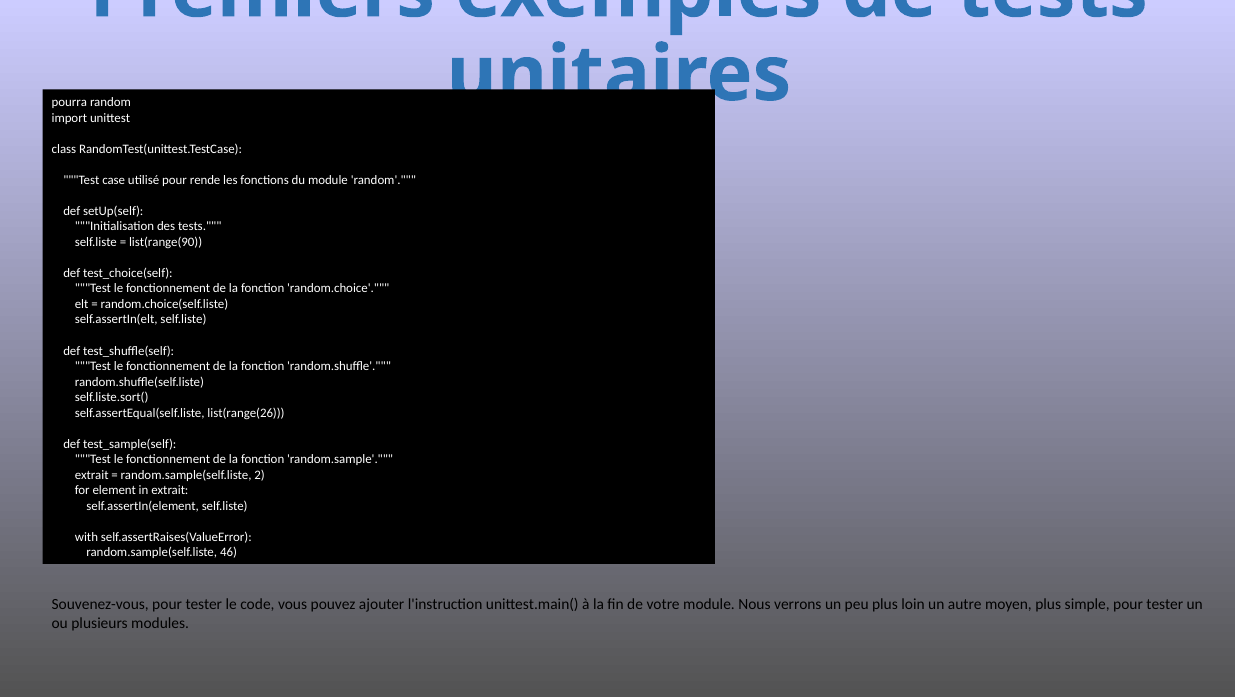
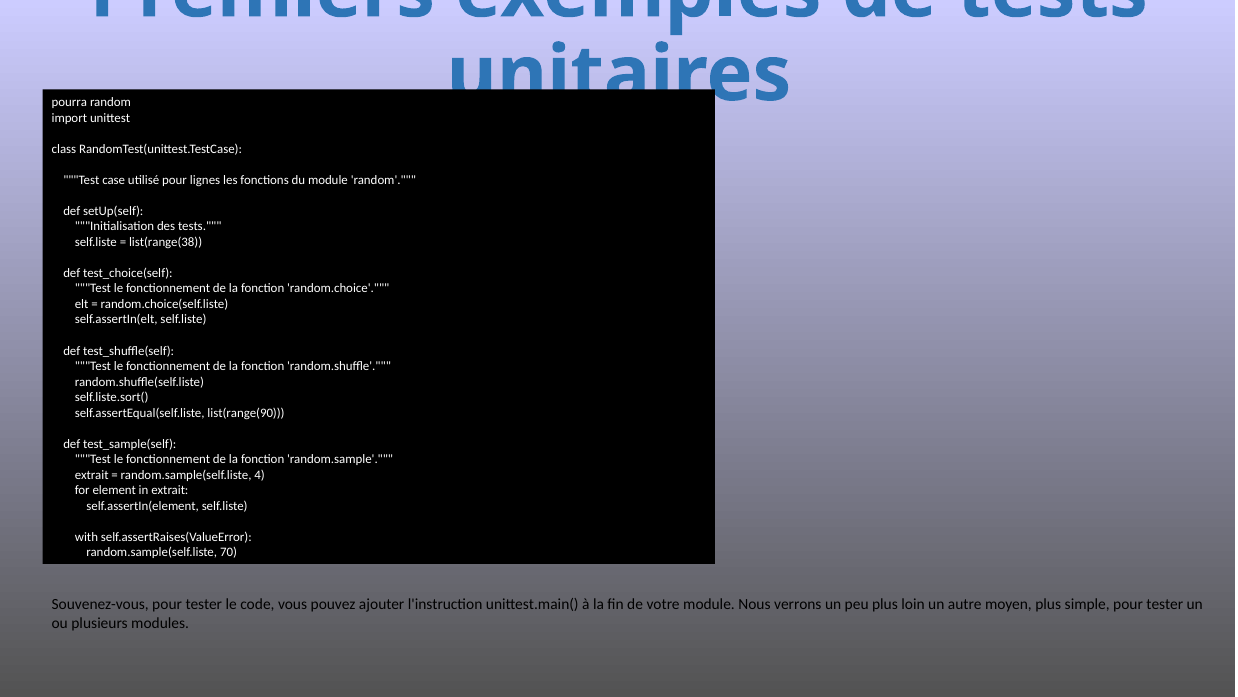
rende: rende -> lignes (205, 180)
list(range(90: list(range(90 -> list(range(38 (166, 242)
list(range(26: list(range(26 -> list(range(90 (246, 412)
2: 2 -> 4 (260, 474)
46: 46 -> 70 (228, 552)
